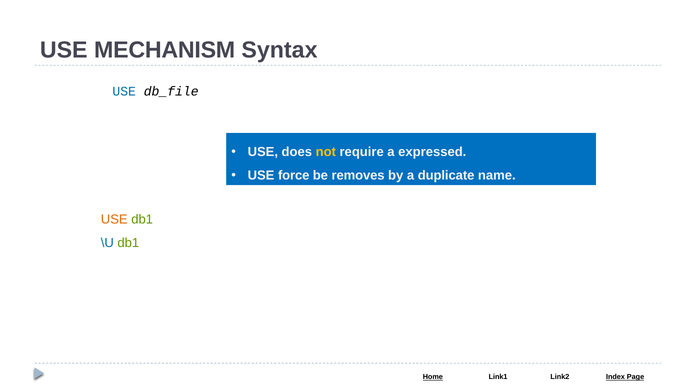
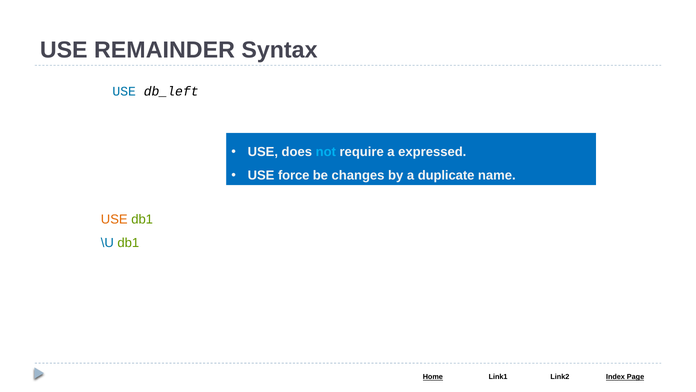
MECHANISM: MECHANISM -> REMAINDER (164, 50)
db_file: db_file -> db_left (171, 91)
not colour: yellow -> light blue (326, 152)
removes: removes -> changes (358, 175)
